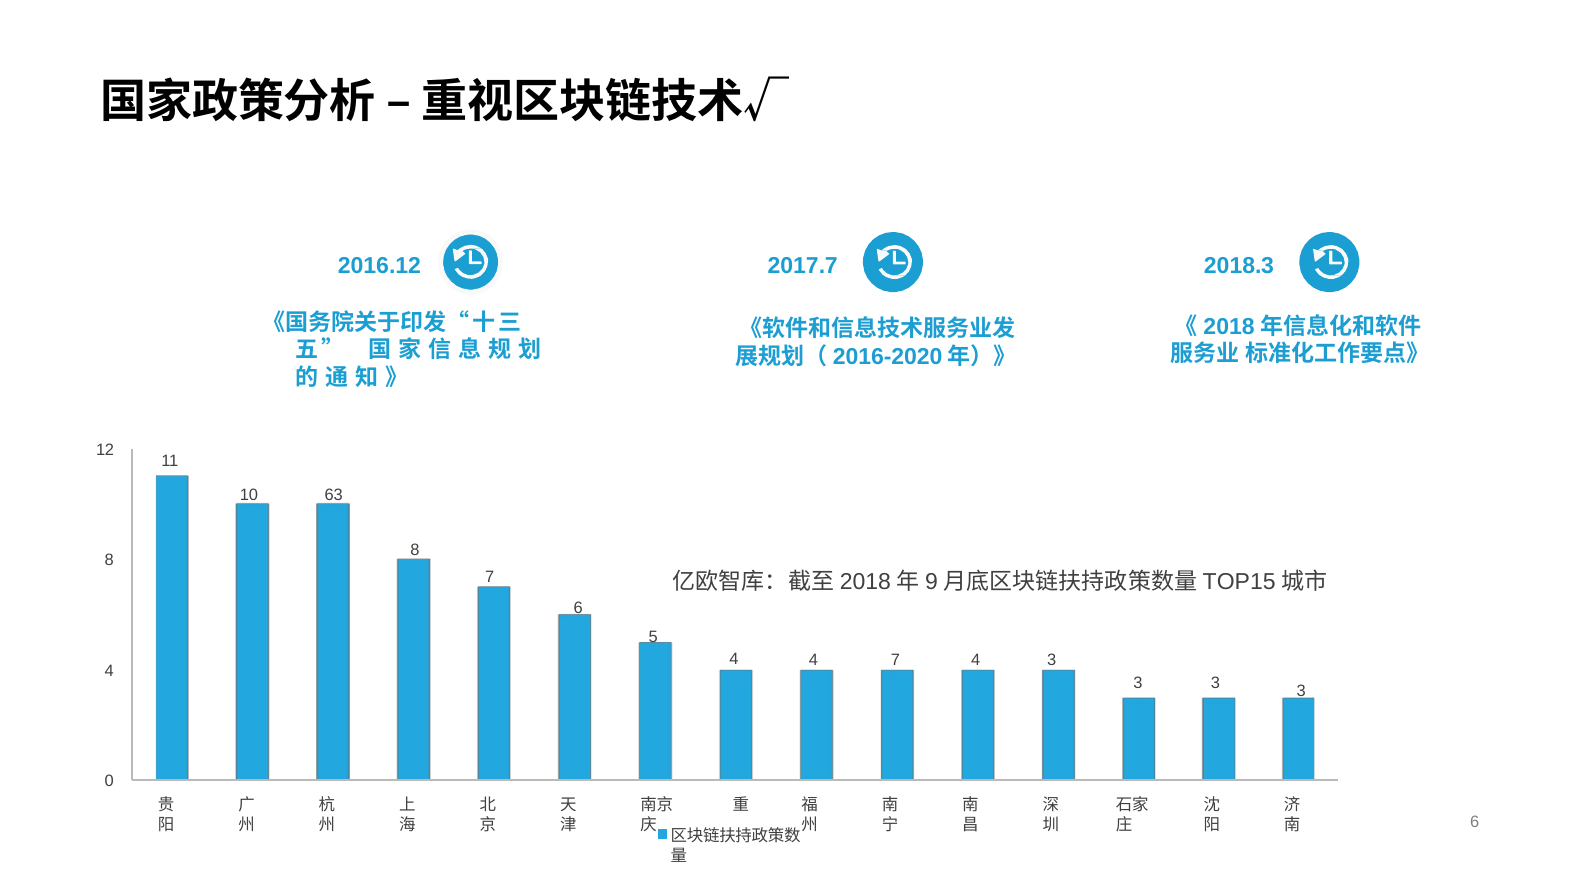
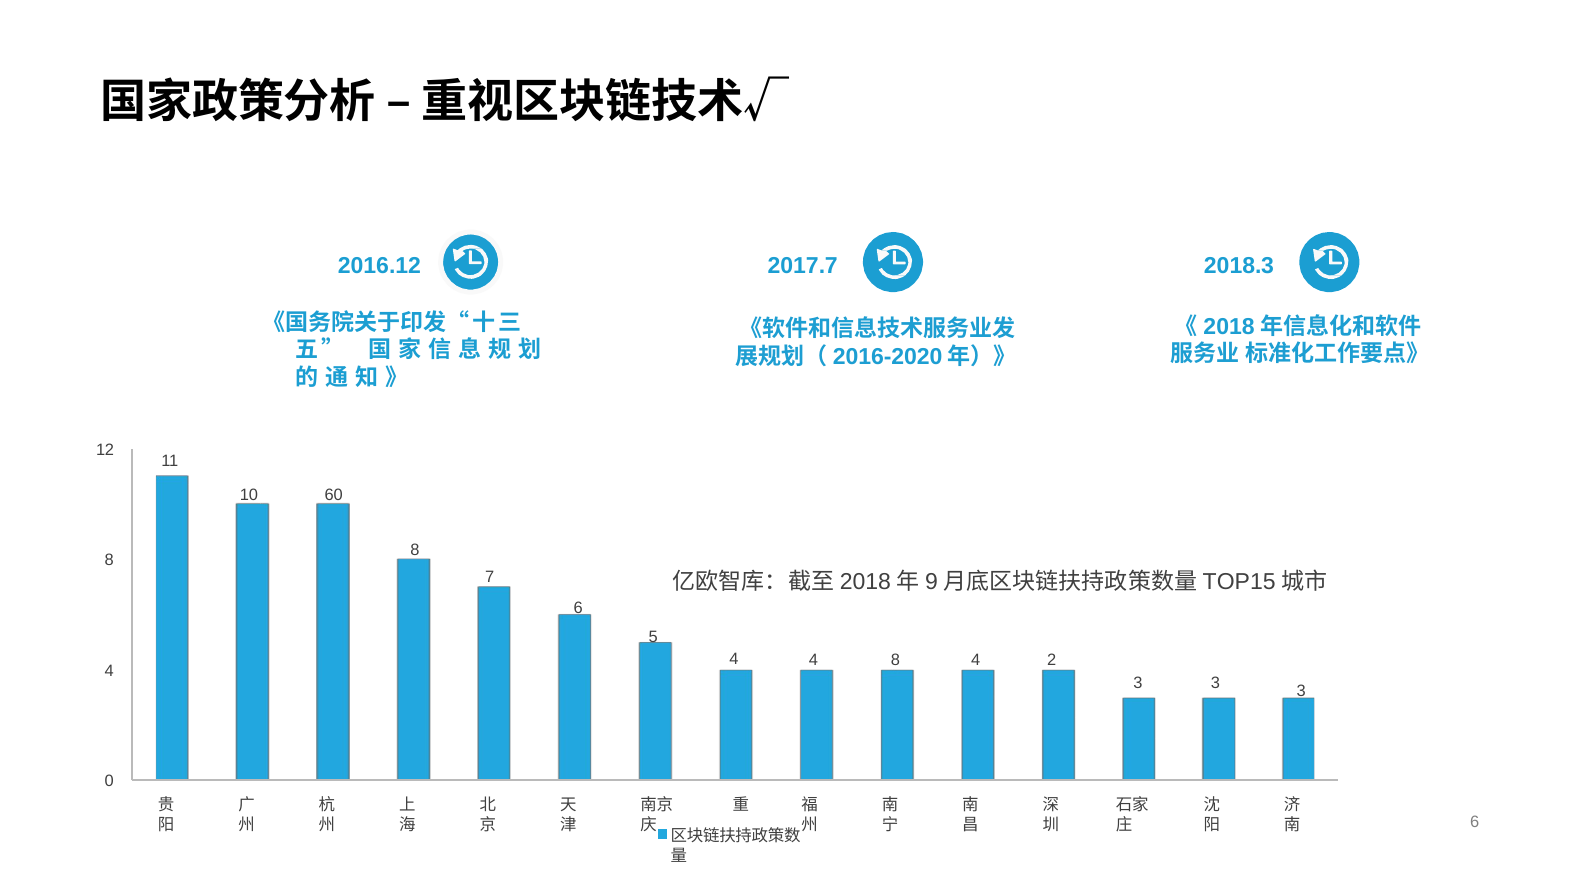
63: 63 -> 60 (334, 495)
4 4 7: 7 -> 8 (895, 660)
4 3: 3 -> 2 (1052, 660)
